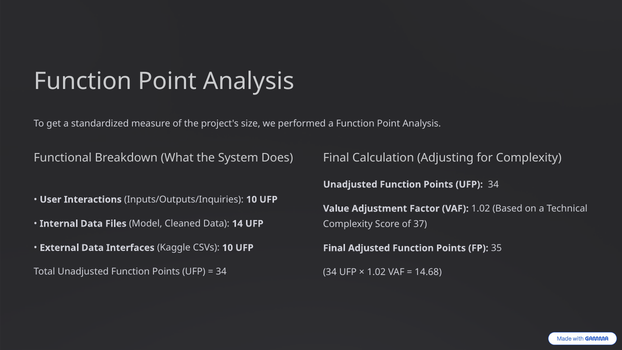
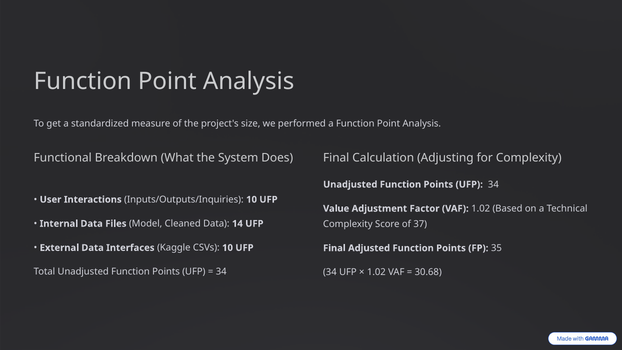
14.68: 14.68 -> 30.68 (428, 272)
